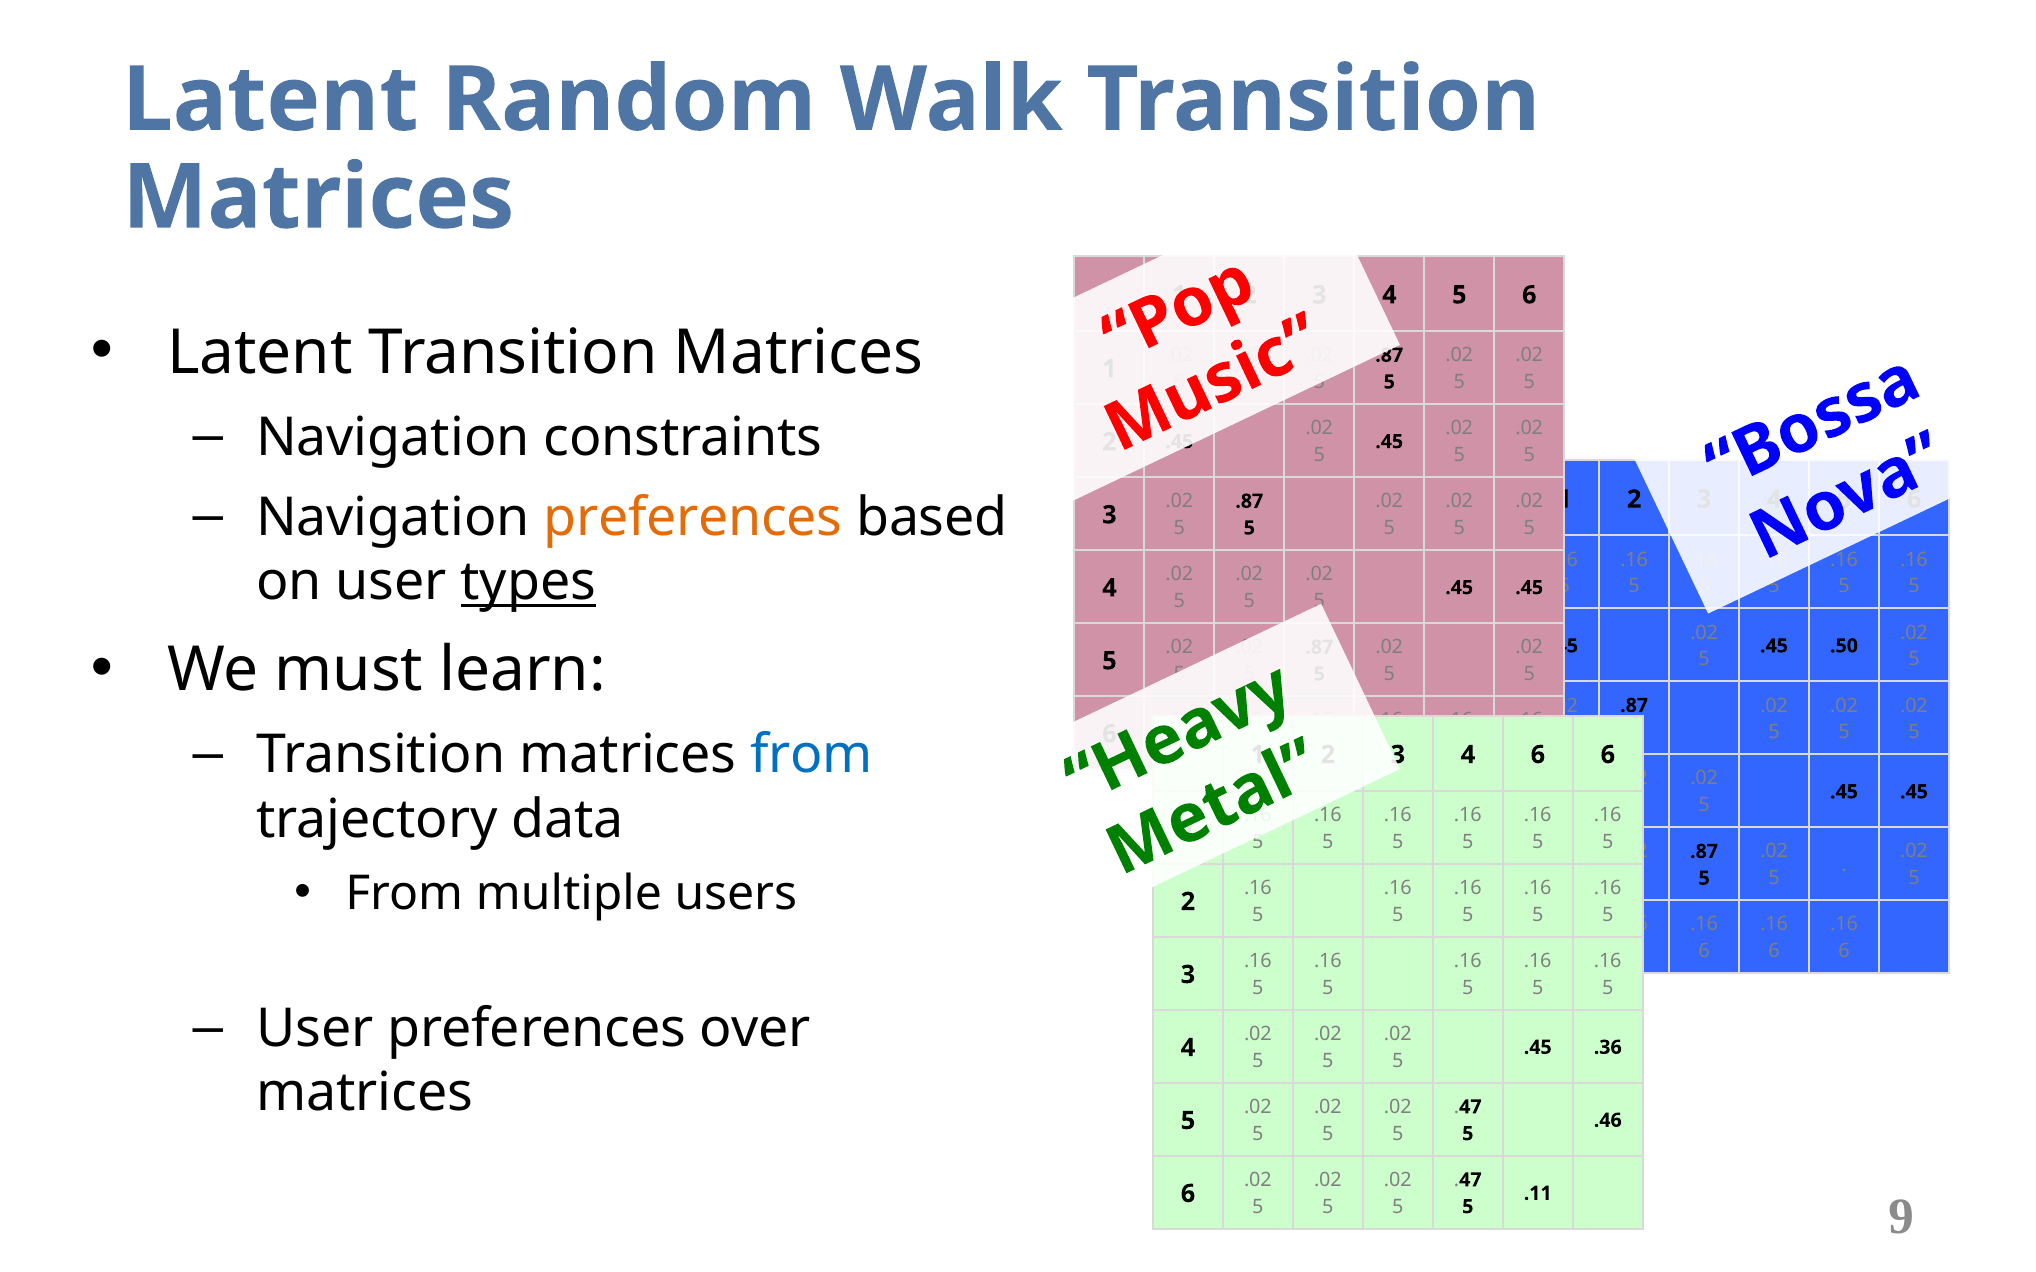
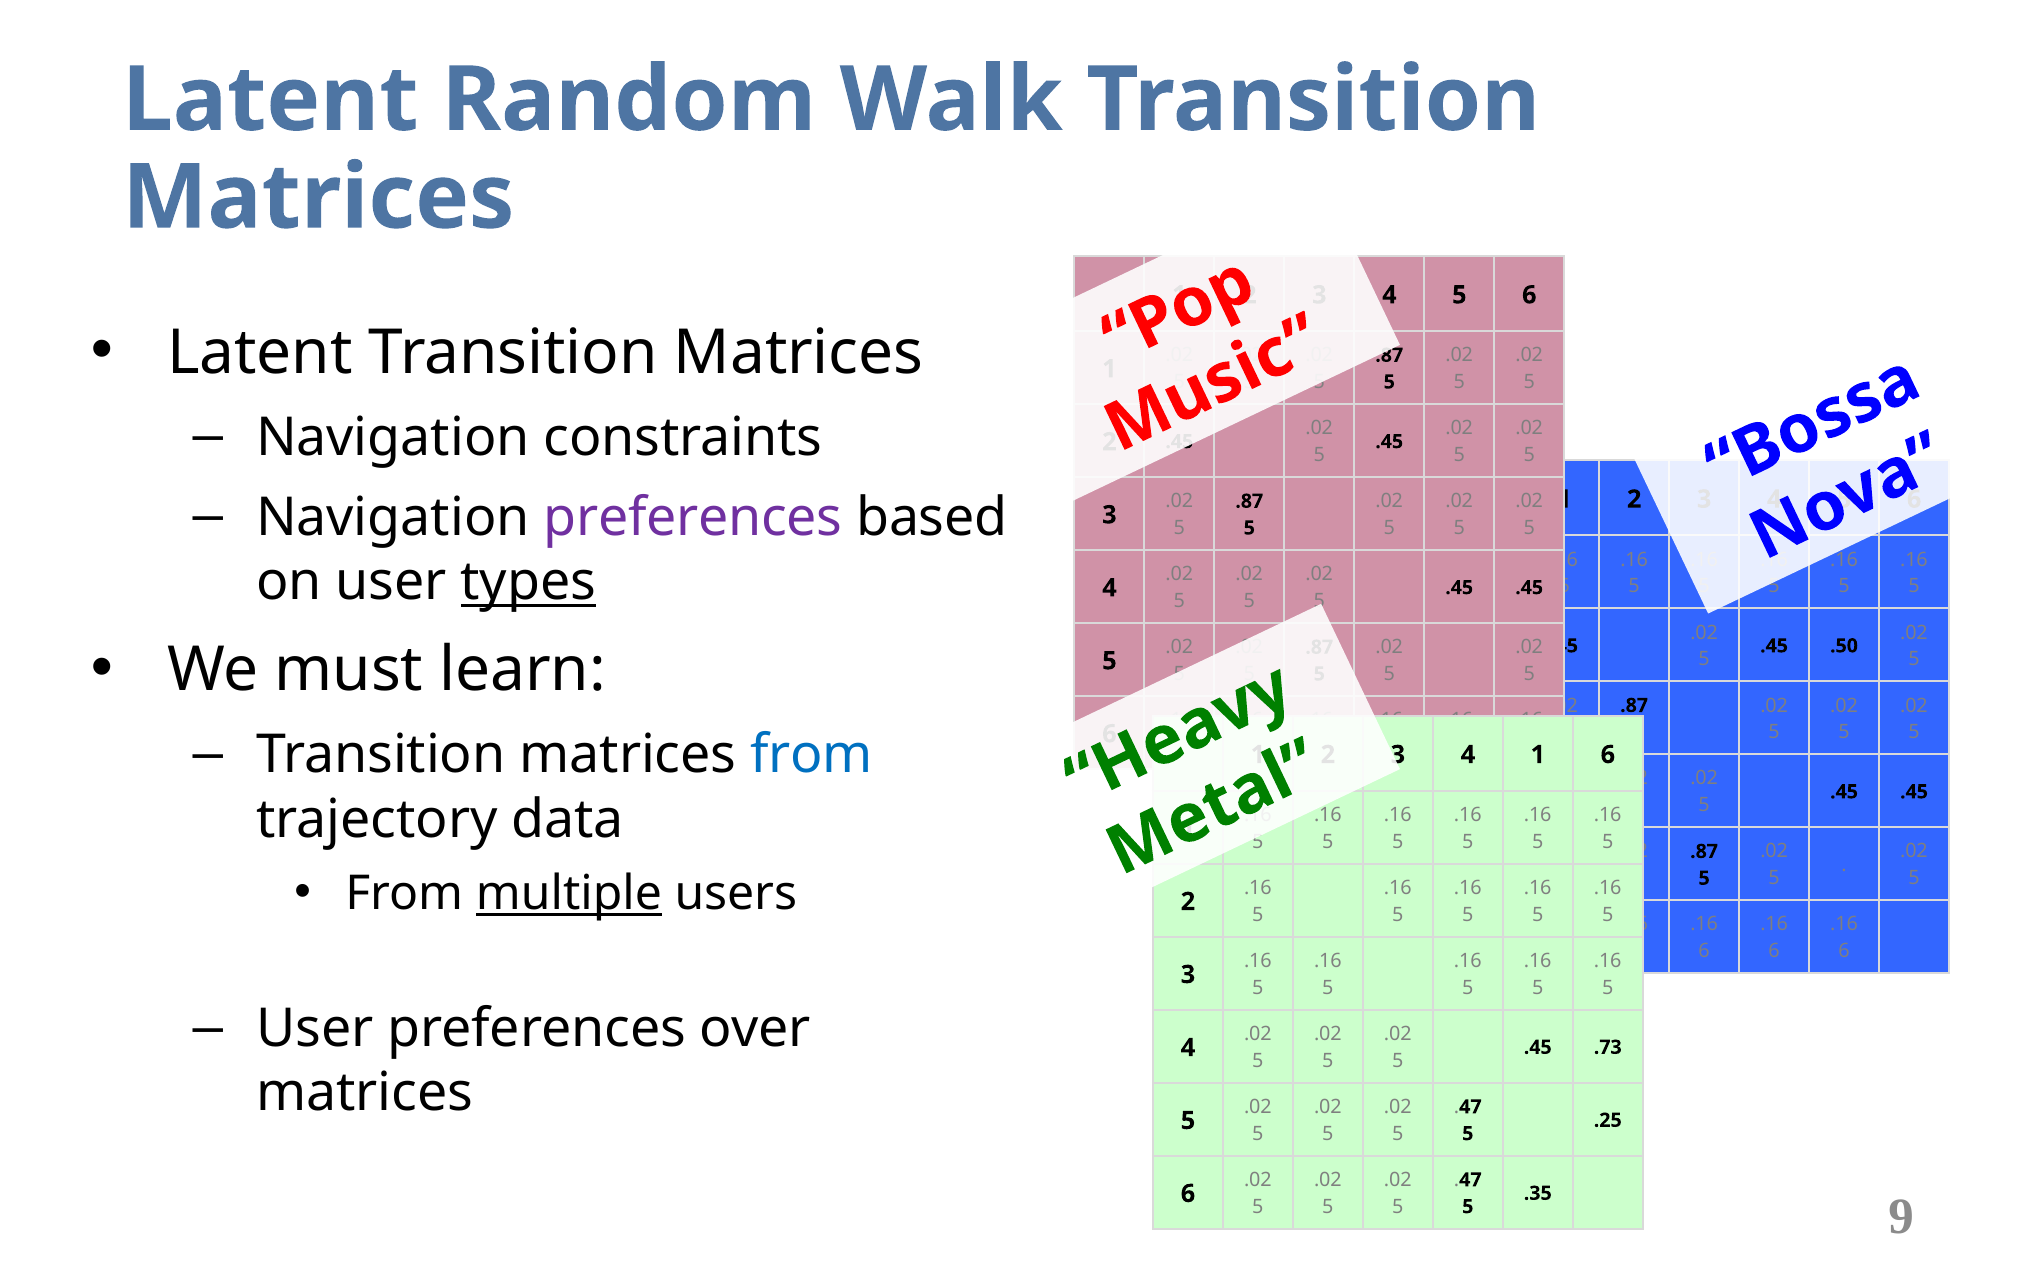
preferences colour: orange -> purple (693, 518)
4 6: 6 -> 1 (1538, 755)
multiple underline: none -> present (569, 894)
.36: .36 -> .73 (1608, 1048)
.46: .46 -> .25 (1608, 1121)
.11: .11 -> .35 (1538, 1194)
